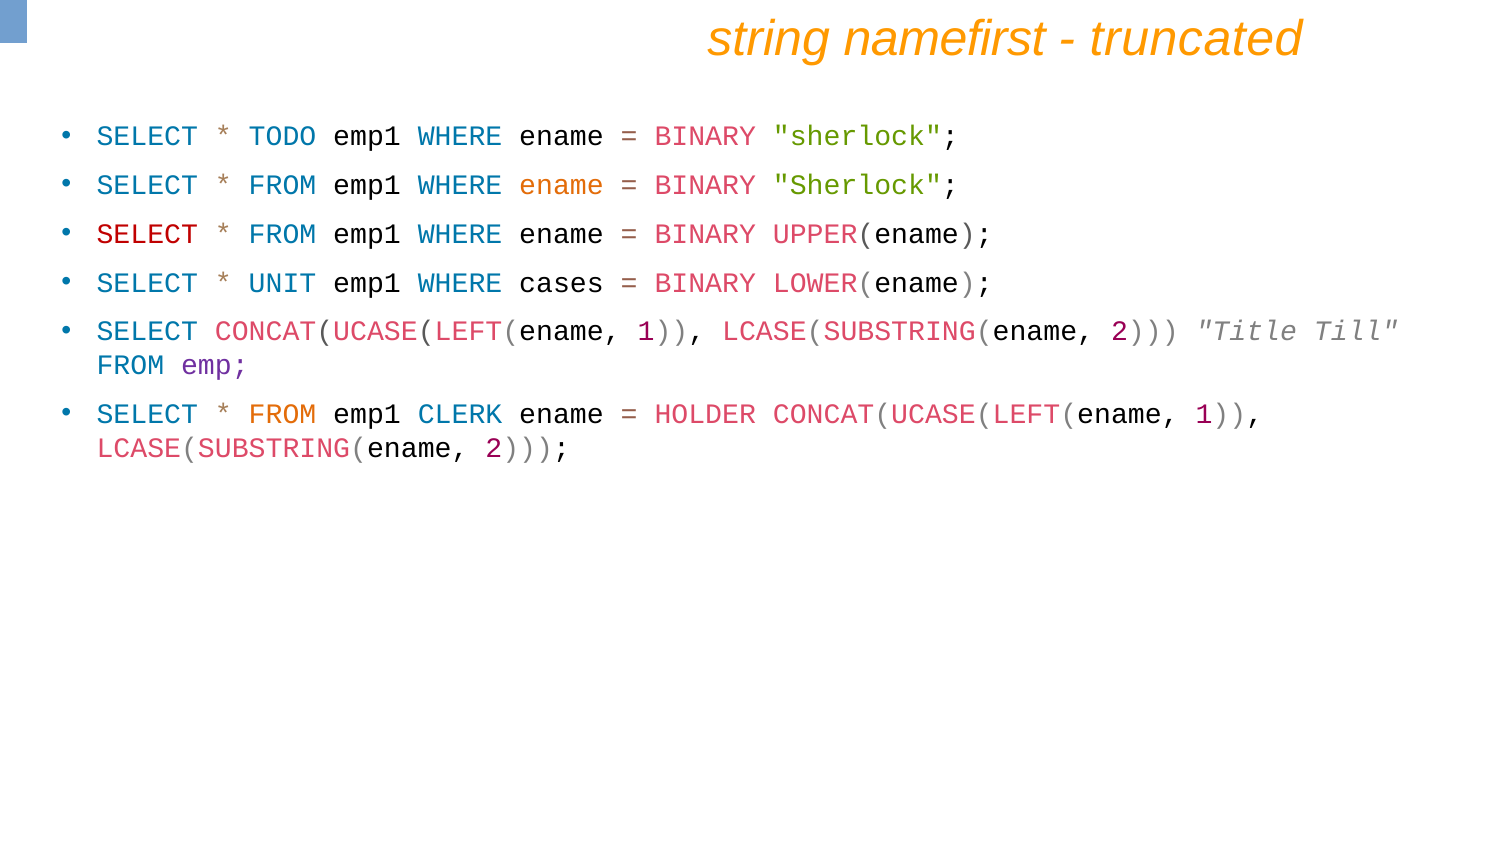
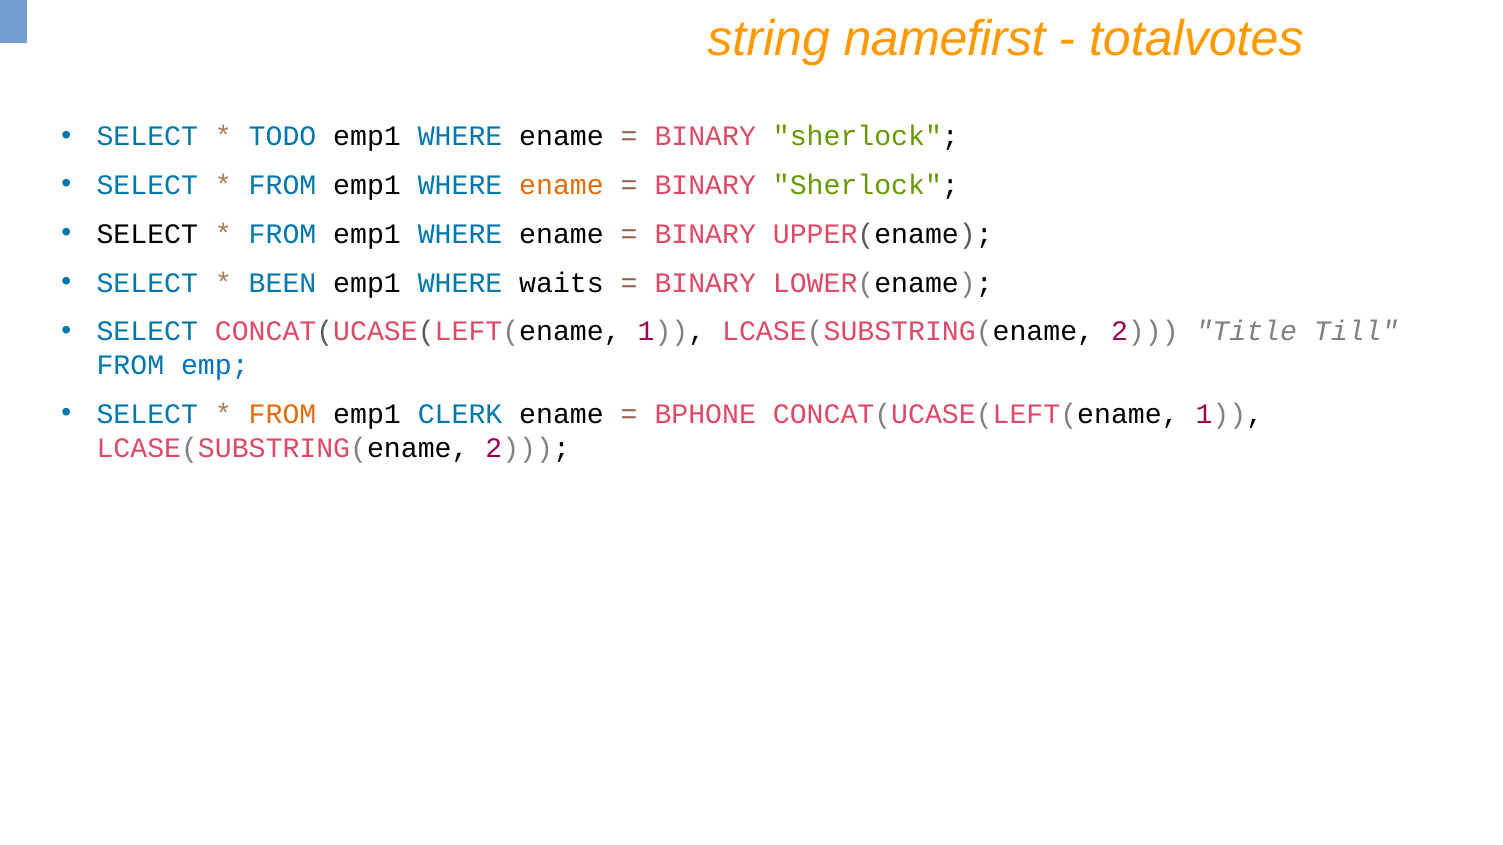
truncated: truncated -> totalvotes (1196, 39)
SELECT colour: red -> black (147, 234)
UNIT: UNIT -> BEEN (283, 283)
cases: cases -> waits (562, 283)
emp colour: purple -> blue (215, 365)
HOLDER: HOLDER -> BPHONE (705, 414)
